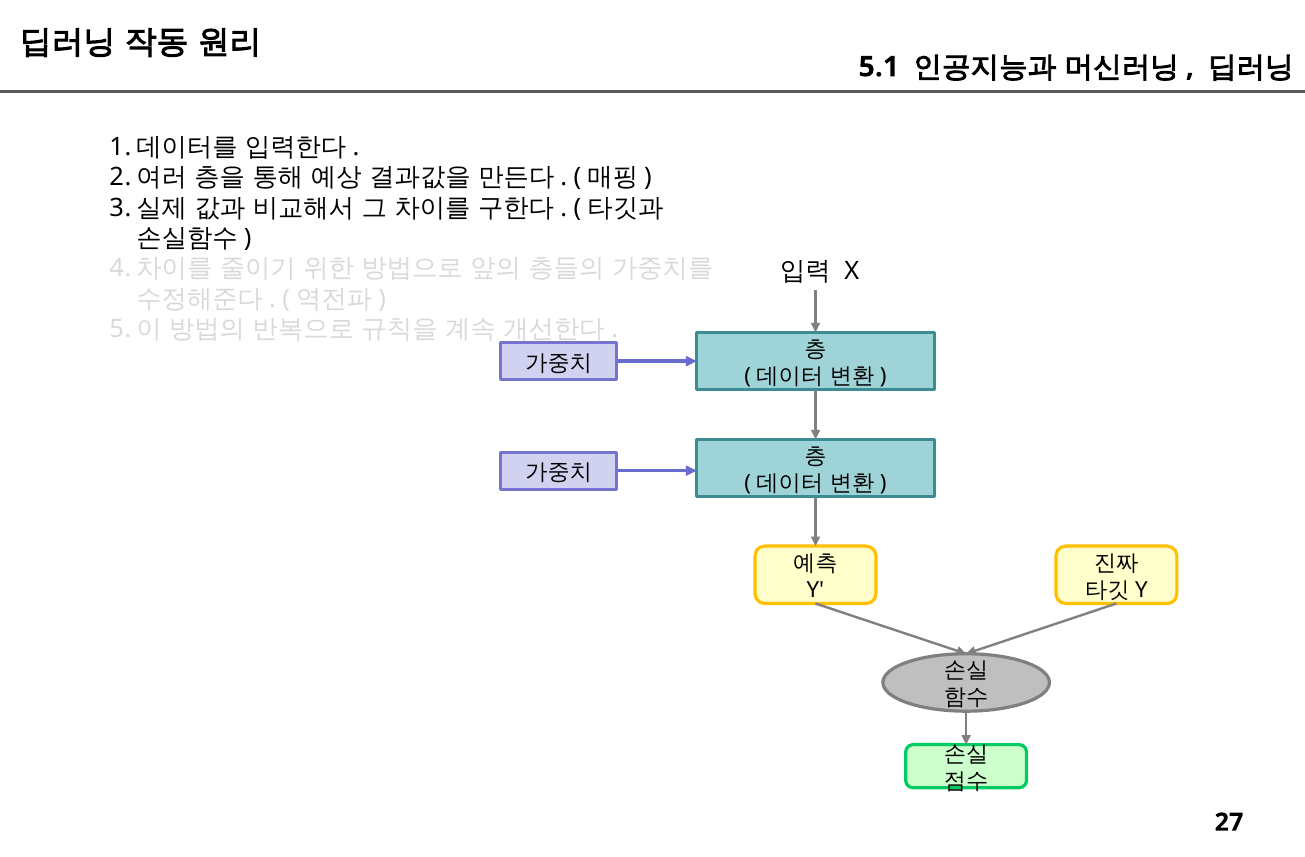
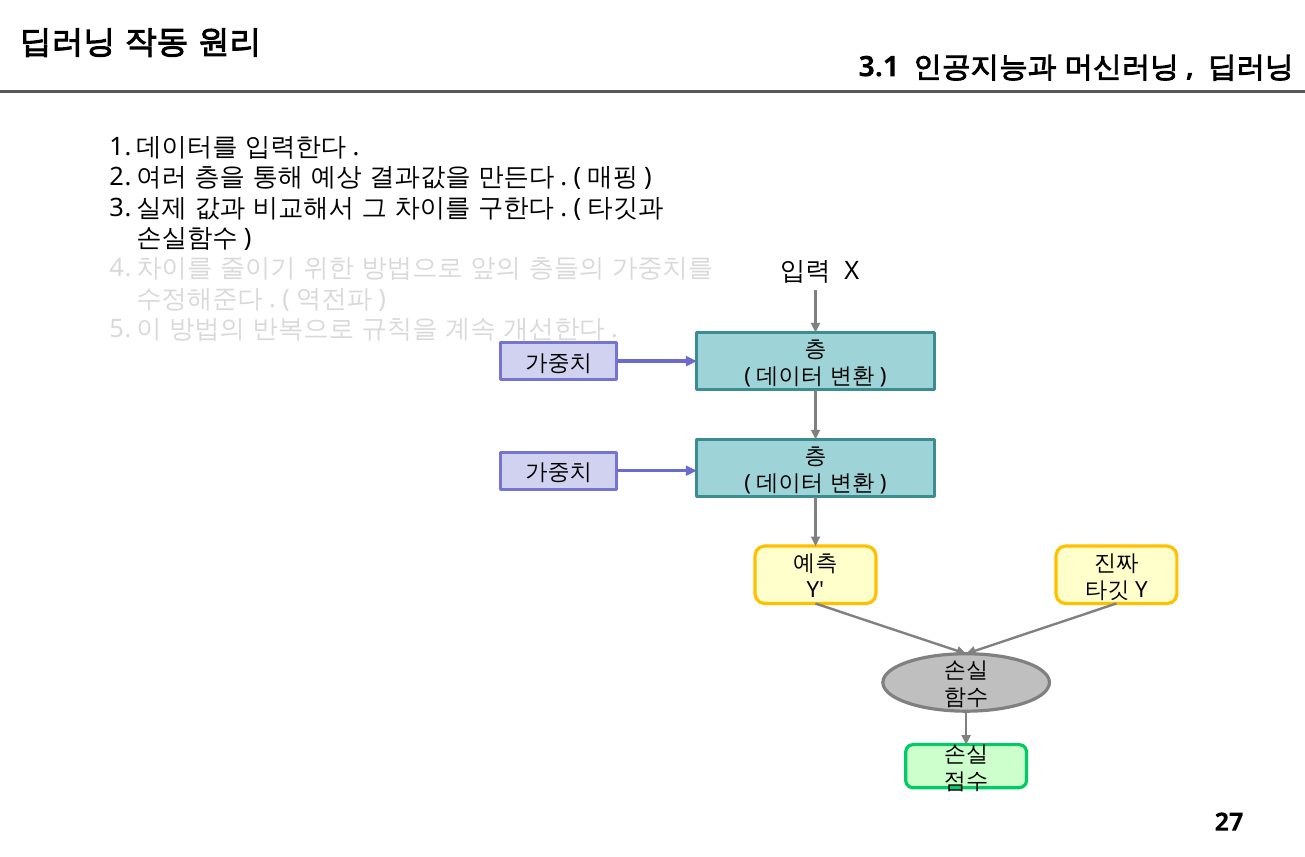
5.1: 5.1 -> 3.1 (879, 67)
